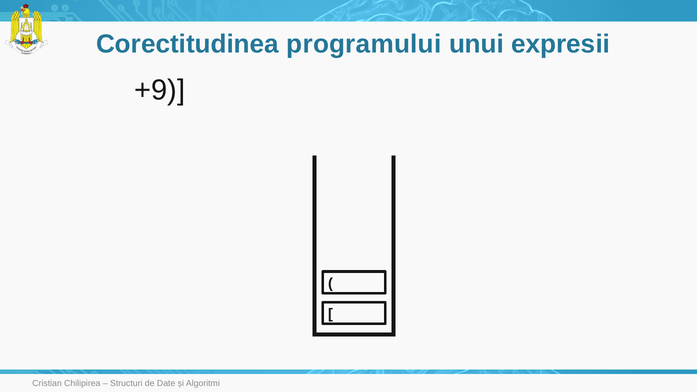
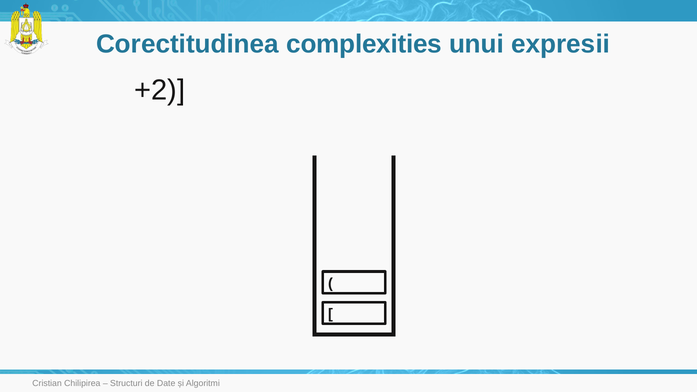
programului: programului -> complexities (364, 44)
+9: +9 -> +2 (160, 90)
